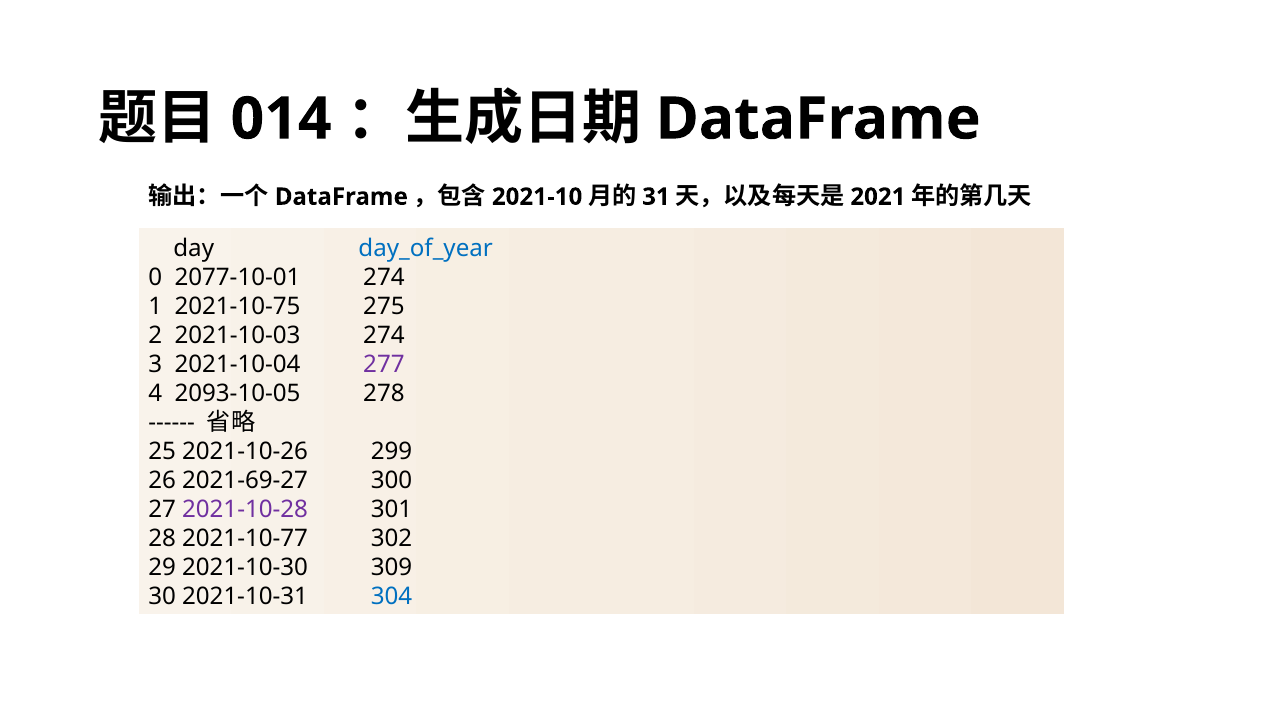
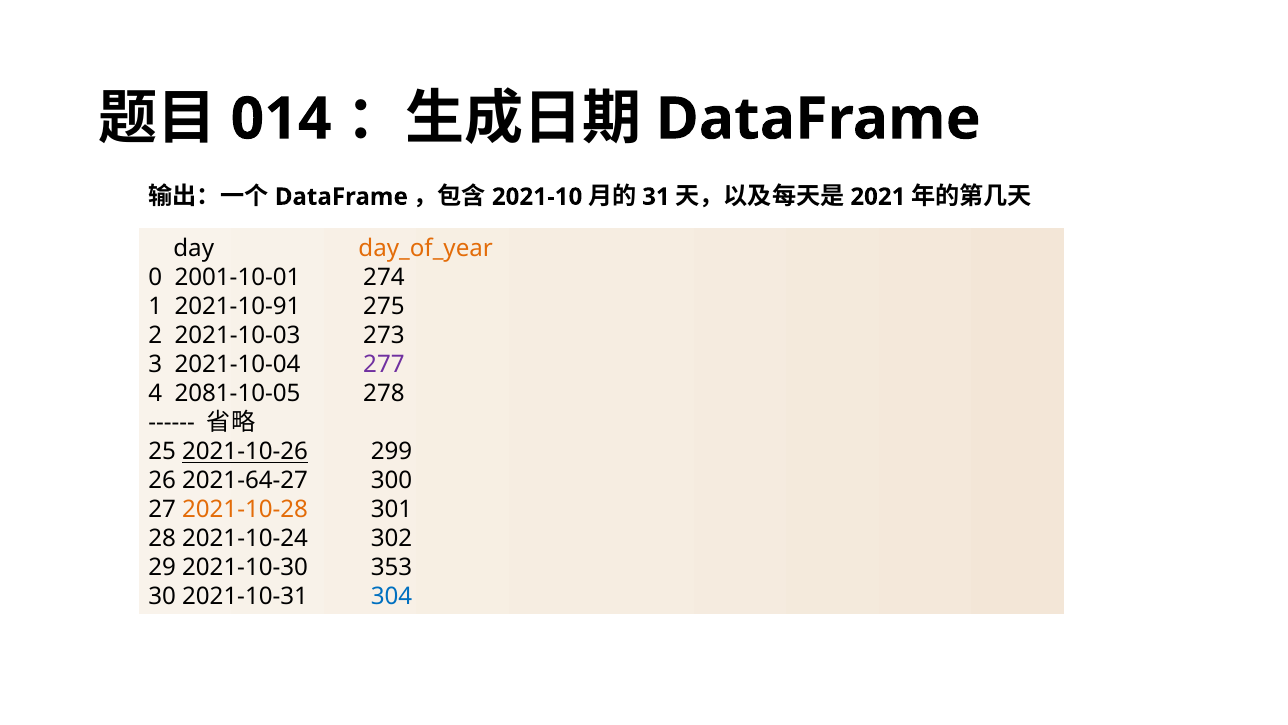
day_of_year colour: blue -> orange (426, 249)
2077-10-01: 2077-10-01 -> 2001-10-01 (238, 278)
2021-10-75: 2021-10-75 -> 2021-10-91 (238, 307)
2021-10-03 274: 274 -> 273 (384, 336)
2093-10-05: 2093-10-05 -> 2081-10-05 (238, 394)
2021-10-26 underline: none -> present (245, 452)
2021-69-27: 2021-69-27 -> 2021-64-27 (245, 481)
2021-10-28 colour: purple -> orange (245, 510)
2021-10-77: 2021-10-77 -> 2021-10-24 (245, 539)
309: 309 -> 353 (391, 568)
